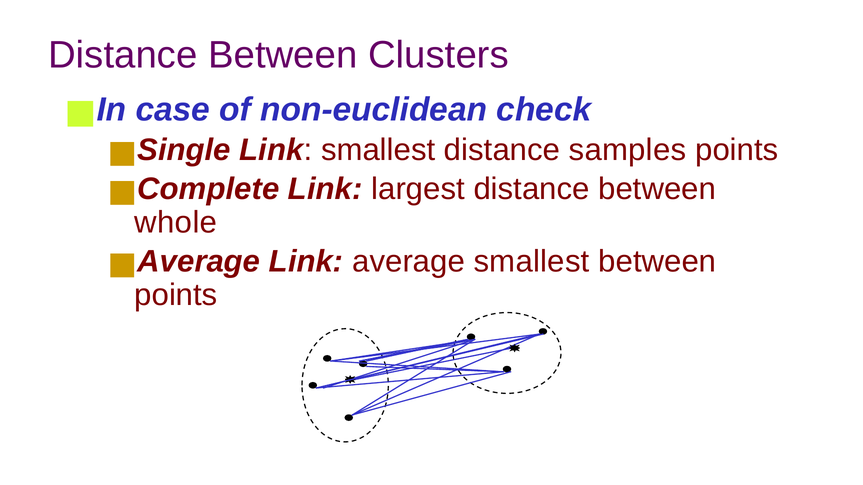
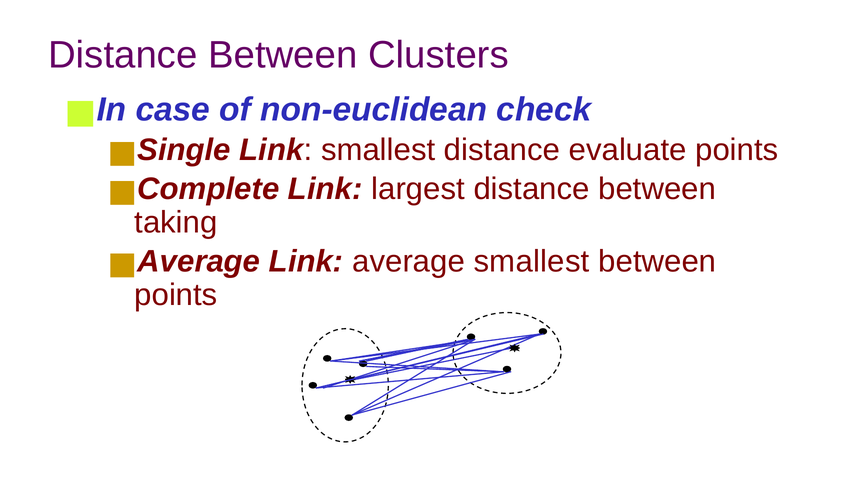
samples: samples -> evaluate (628, 150)
whole: whole -> taking (176, 223)
